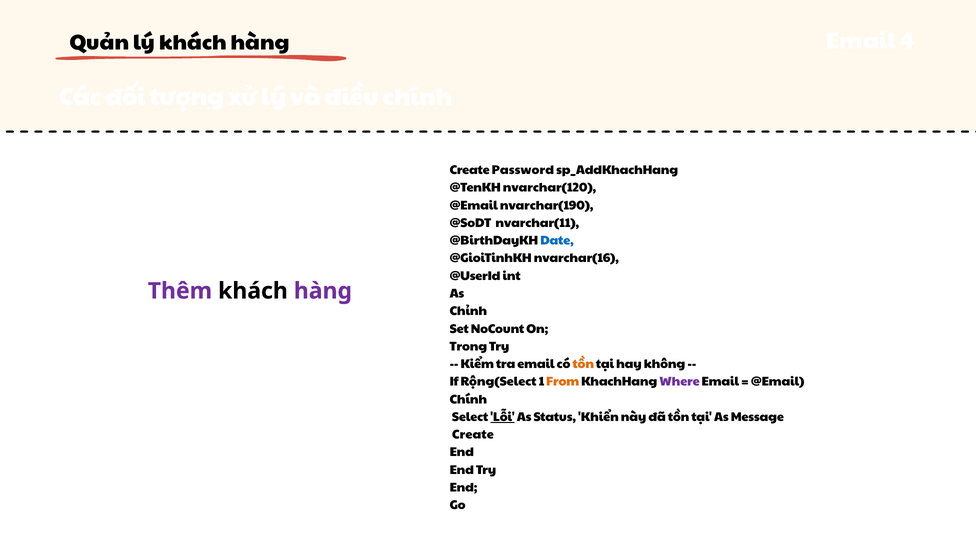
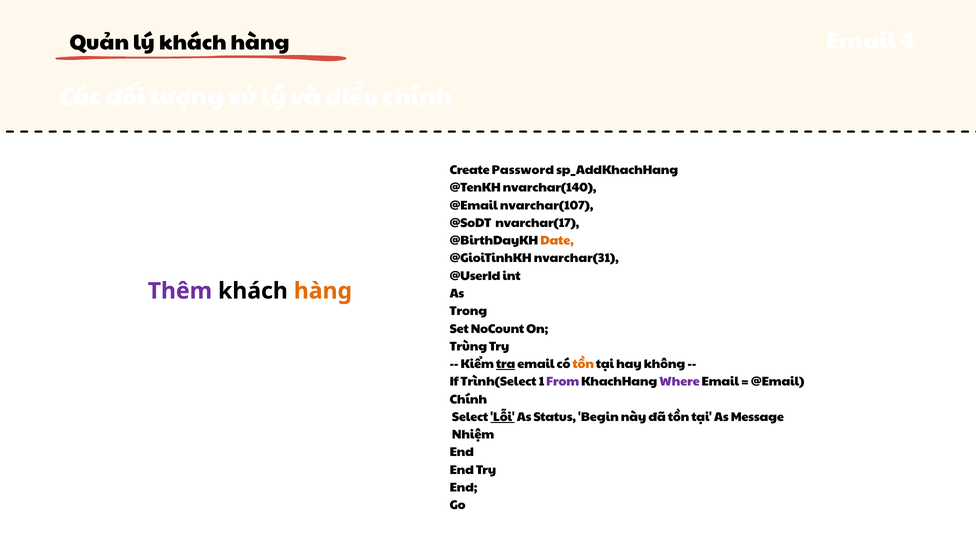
nvarchar(120: nvarchar(120 -> nvarchar(140 (550, 188)
nvarchar(190: nvarchar(190 -> nvarchar(107 (547, 205)
nvarchar(11: nvarchar(11 -> nvarchar(17 (537, 223)
Date colour: blue -> orange (557, 241)
nvarchar(16: nvarchar(16 -> nvarchar(31 (576, 258)
hàng colour: purple -> orange (323, 291)
Chỉnh: Chỉnh -> Trong (468, 311)
Trong: Trong -> Trùng (468, 346)
tra underline: none -> present (506, 364)
Rộng(Select: Rộng(Select -> Trình(Select (499, 382)
From colour: orange -> purple (563, 382)
Khiển: Khiển -> Begin (598, 417)
Create: Create -> Nhiệm (473, 435)
